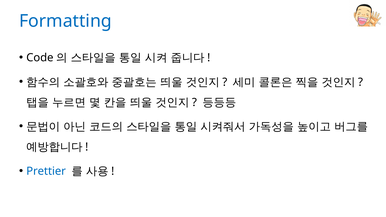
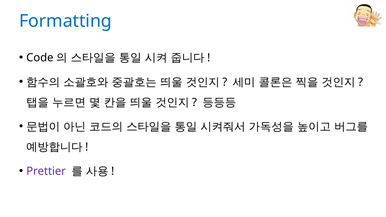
Prettier colour: blue -> purple (46, 171)
